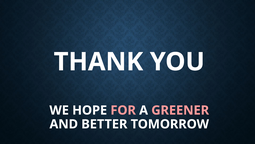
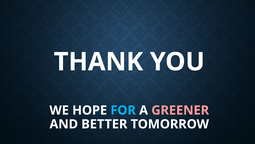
FOR colour: pink -> light blue (123, 110)
